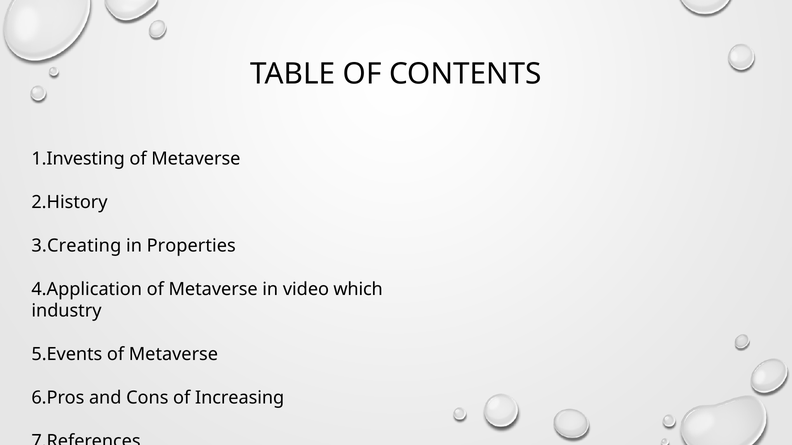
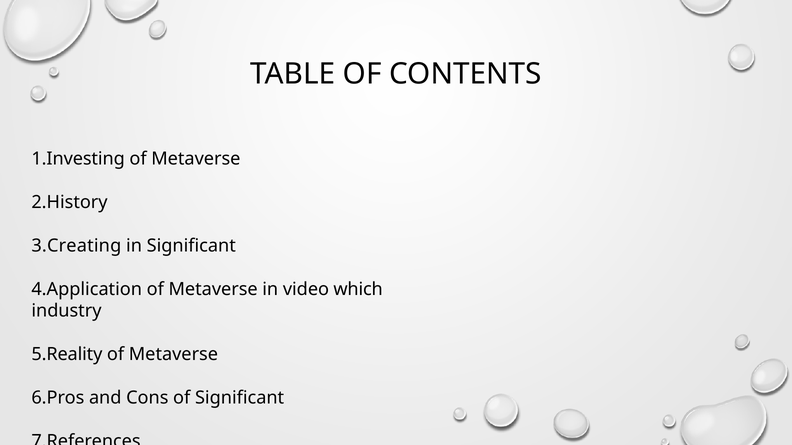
in Properties: Properties -> Significant (191, 246)
5.Events: 5.Events -> 5.Reality (67, 355)
of Increasing: Increasing -> Significant (240, 398)
